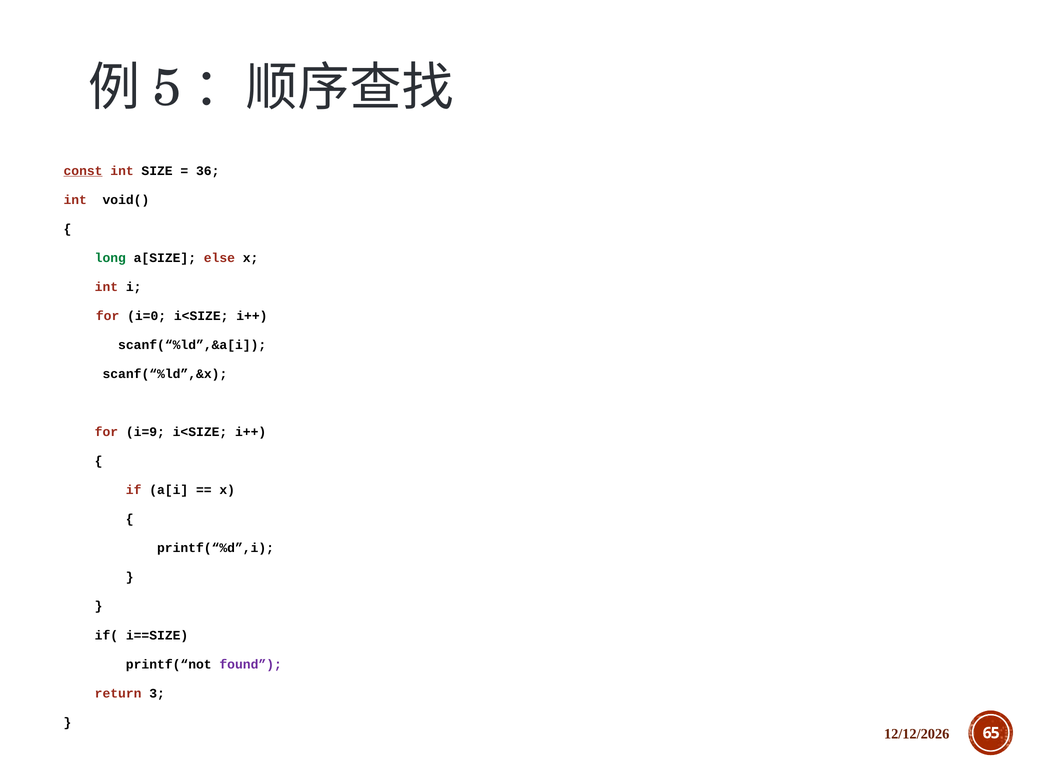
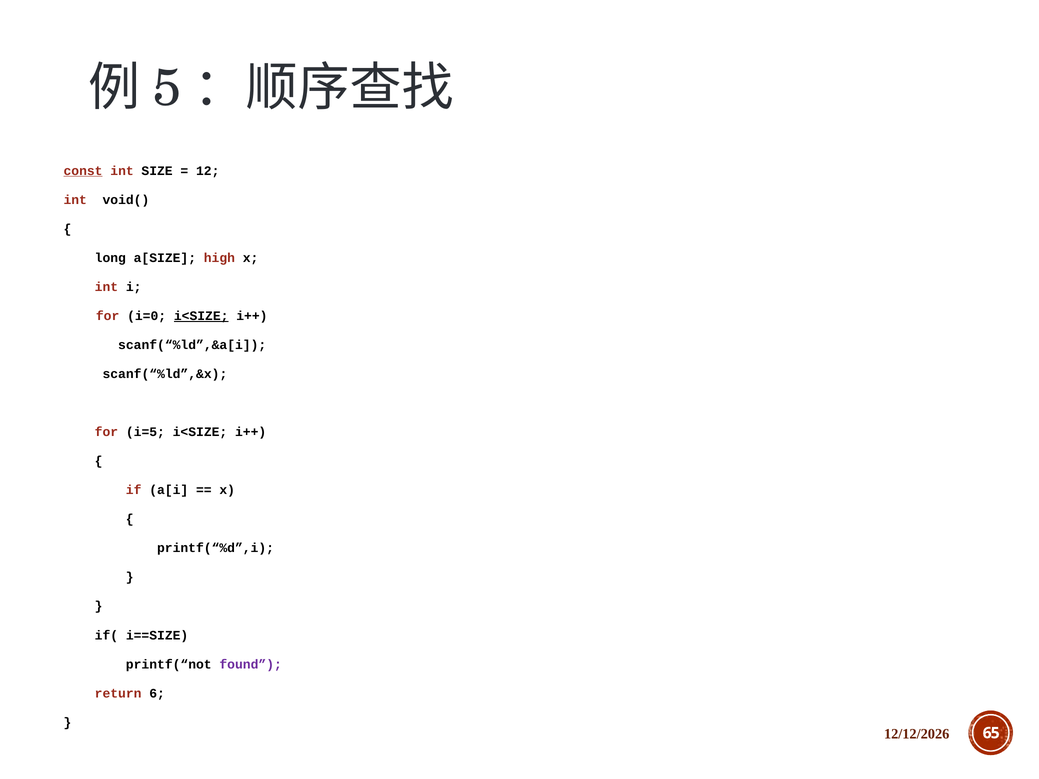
36: 36 -> 12 (208, 171)
long colour: green -> black (110, 258)
else: else -> high (219, 258)
i<SIZE underline: none -> present (201, 316)
i=9: i=9 -> i=5 (145, 432)
3: 3 -> 6 (157, 694)
